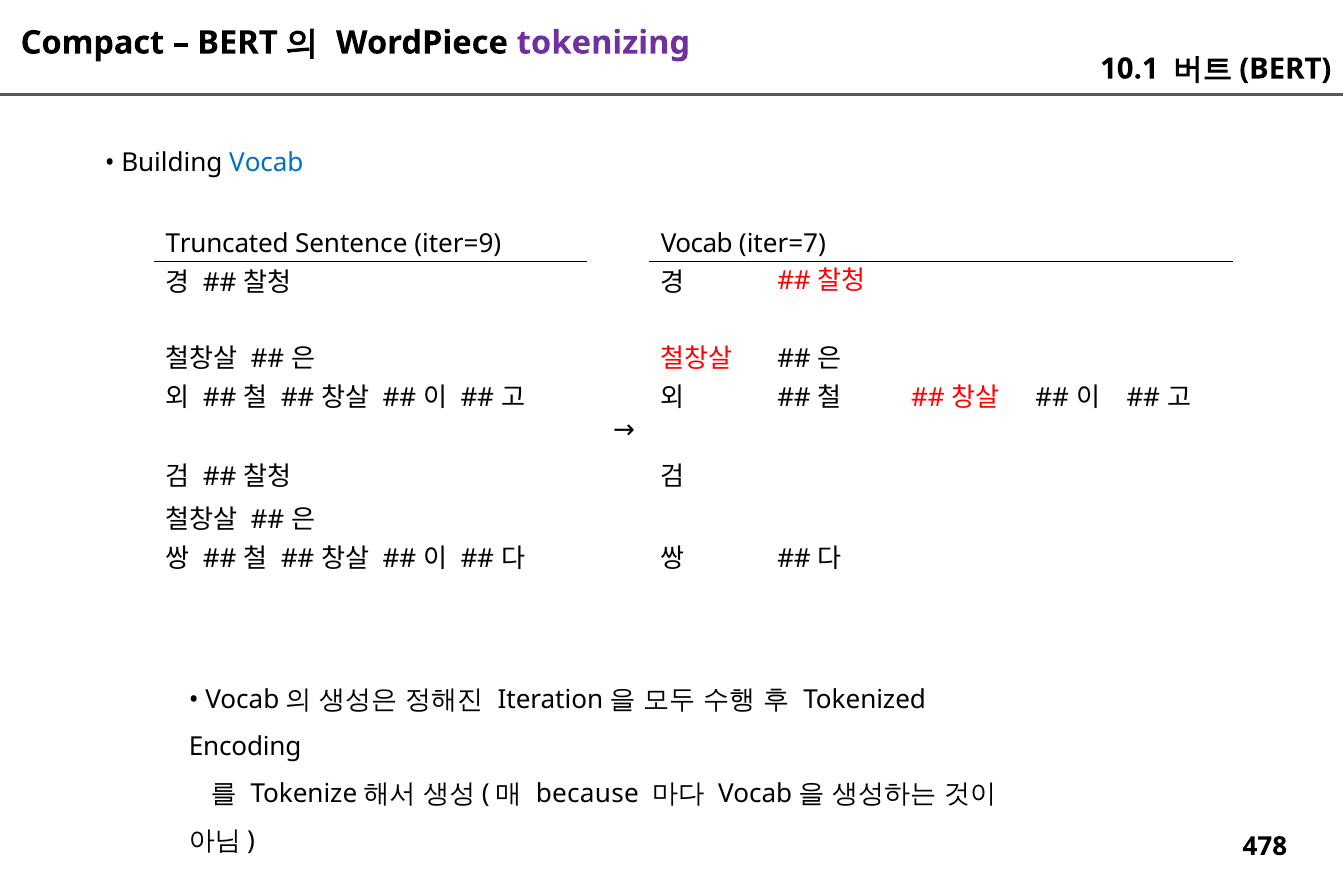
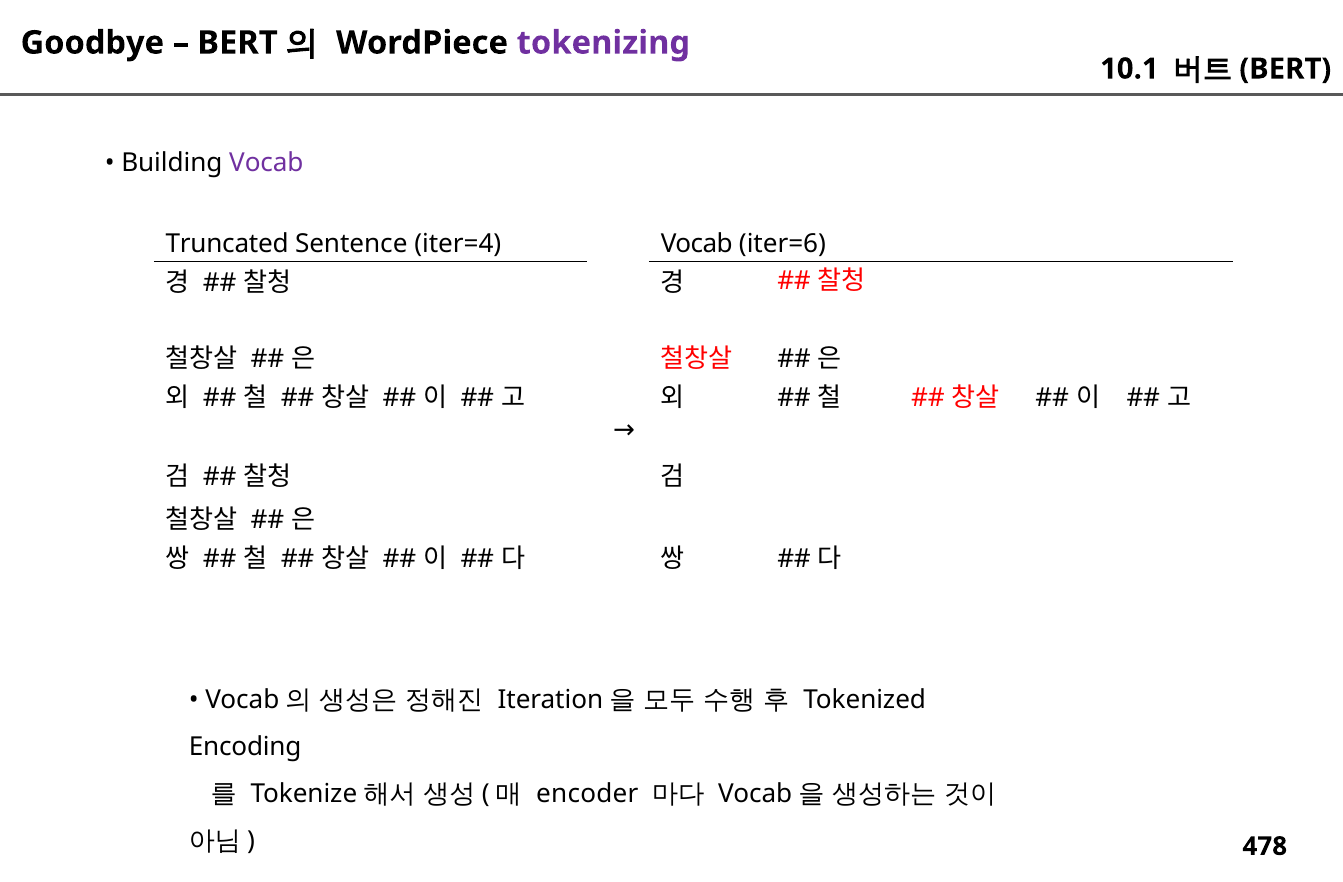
Compact: Compact -> Goodbye (92, 43)
Vocab colour: blue -> purple (266, 163)
iter=9: iter=9 -> iter=4 (458, 243)
iter=7: iter=7 -> iter=6 (782, 243)
because: because -> encoder (587, 794)
